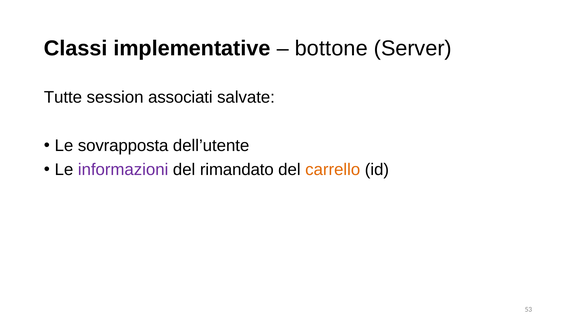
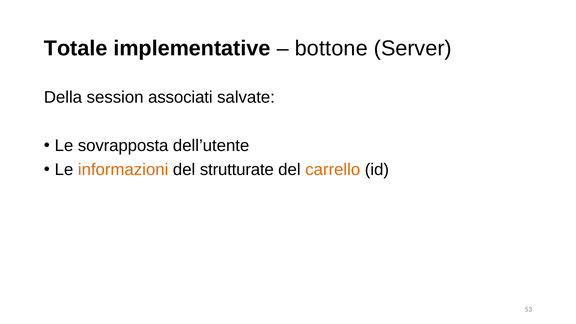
Classi: Classi -> Totale (76, 48)
Tutte: Tutte -> Della (63, 97)
informazioni colour: purple -> orange (123, 170)
rimandato: rimandato -> strutturate (237, 170)
